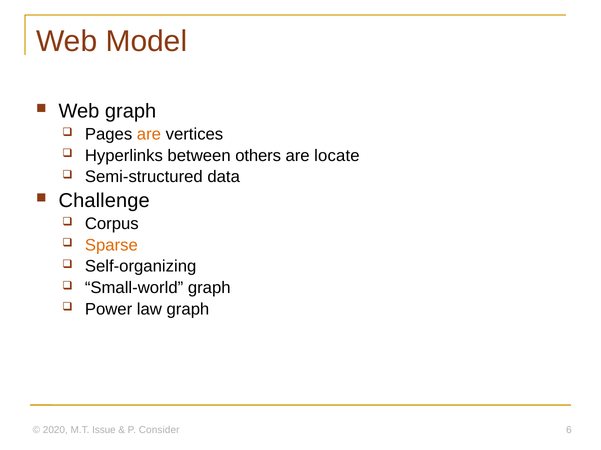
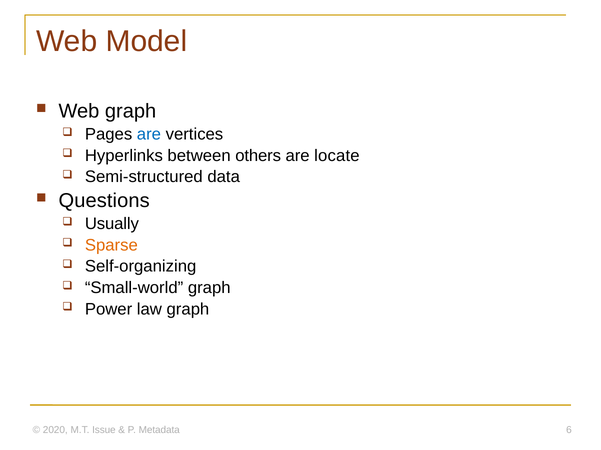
are colour: orange -> blue (149, 134)
Challenge: Challenge -> Questions (104, 201)
Corpus: Corpus -> Usually (112, 224)
Consider: Consider -> Metadata (159, 430)
